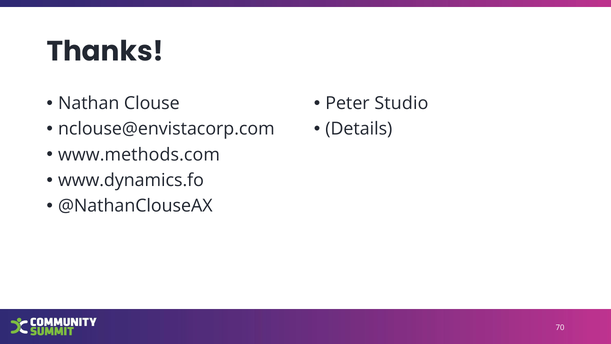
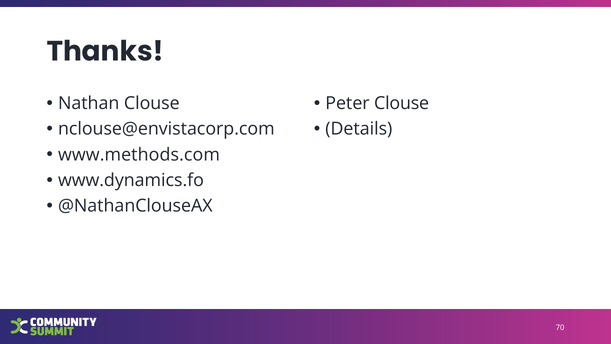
Peter Studio: Studio -> Clouse (402, 103)
